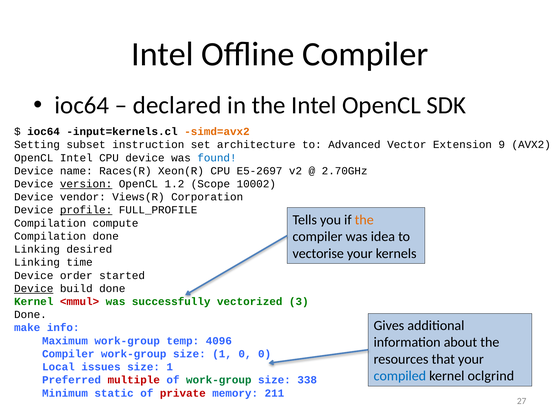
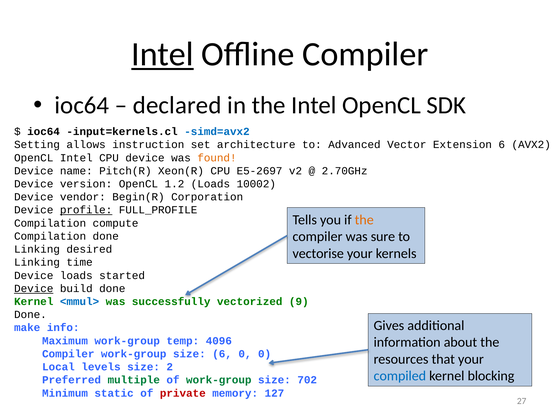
Intel underline: none -> present (162, 54)
simd=avx2 colour: orange -> blue (217, 132)
subset: subset -> allows (86, 145)
Extension 9: 9 -> 6 (502, 145)
found colour: blue -> orange (217, 158)
Races(R: Races(R -> Pitch(R (125, 171)
version underline: present -> none (86, 184)
1.2 Scope: Scope -> Loads (210, 184)
Views(R: Views(R -> Begin(R (138, 197)
idea: idea -> sure (383, 237)
Device order: order -> loads (76, 275)
<mmul> colour: red -> blue (80, 302)
3: 3 -> 9 (299, 302)
work-group size 1: 1 -> 6 (222, 354)
issues: issues -> levels (101, 367)
1: 1 -> 2 (170, 367)
oclgrind: oclgrind -> blocking (491, 376)
multiple colour: red -> green (134, 380)
338: 338 -> 702 (307, 380)
211: 211 -> 127 (274, 393)
